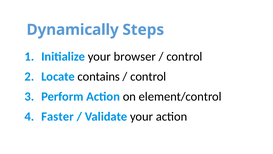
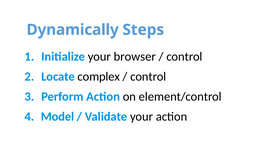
contains: contains -> complex (99, 76)
Faster: Faster -> Model (58, 116)
